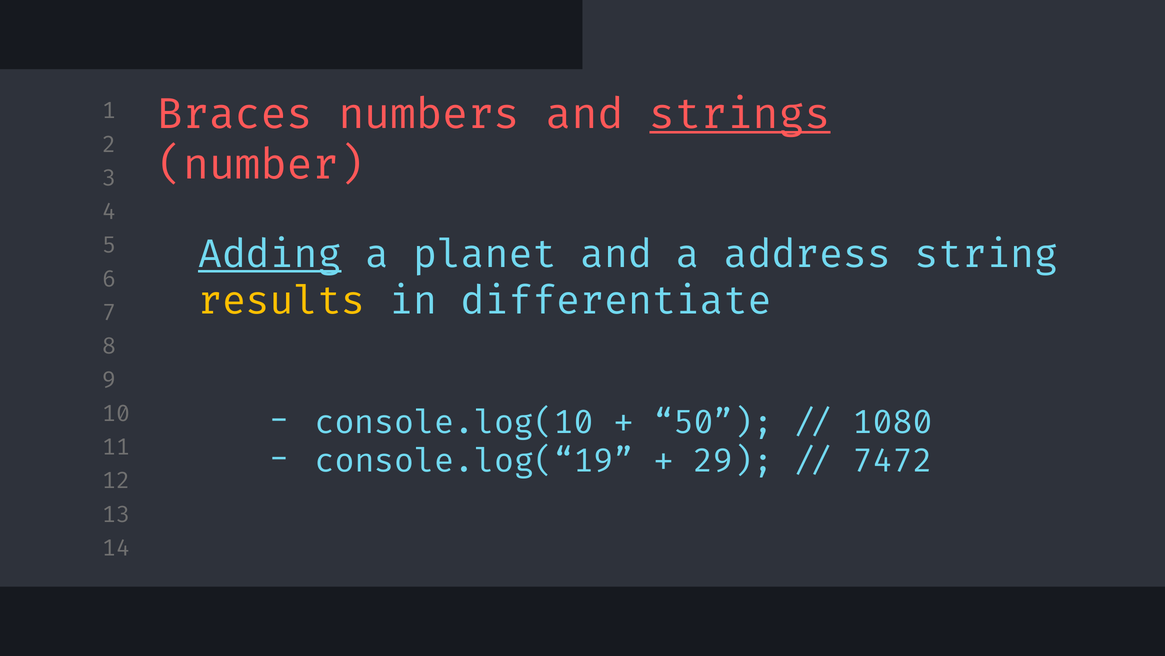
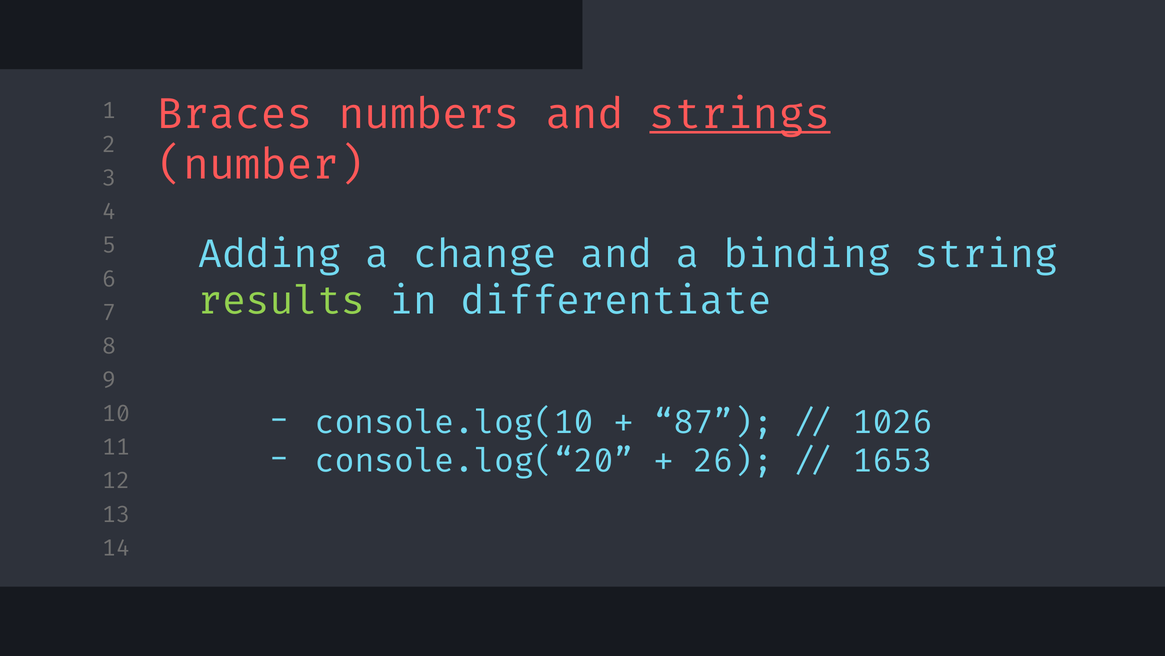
Adding underline: present -> none (270, 254)
planet: planet -> change (485, 254)
address: address -> binding (807, 254)
results colour: yellow -> light green (282, 301)
50: 50 -> 87 (713, 422)
1080: 1080 -> 1026 (893, 422)
console.log(“19: console.log(“19 -> console.log(“20 (474, 461)
29: 29 -> 26 (733, 461)
7472: 7472 -> 1653 (893, 461)
